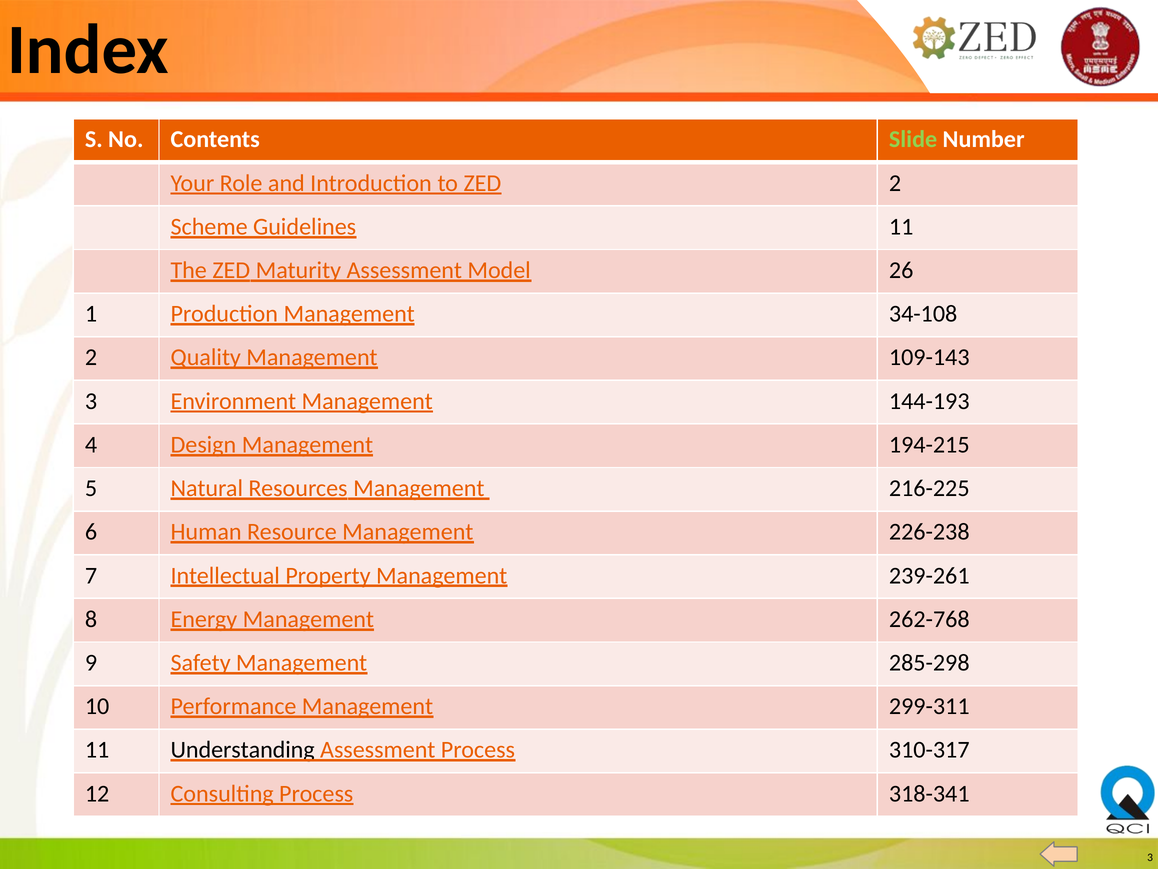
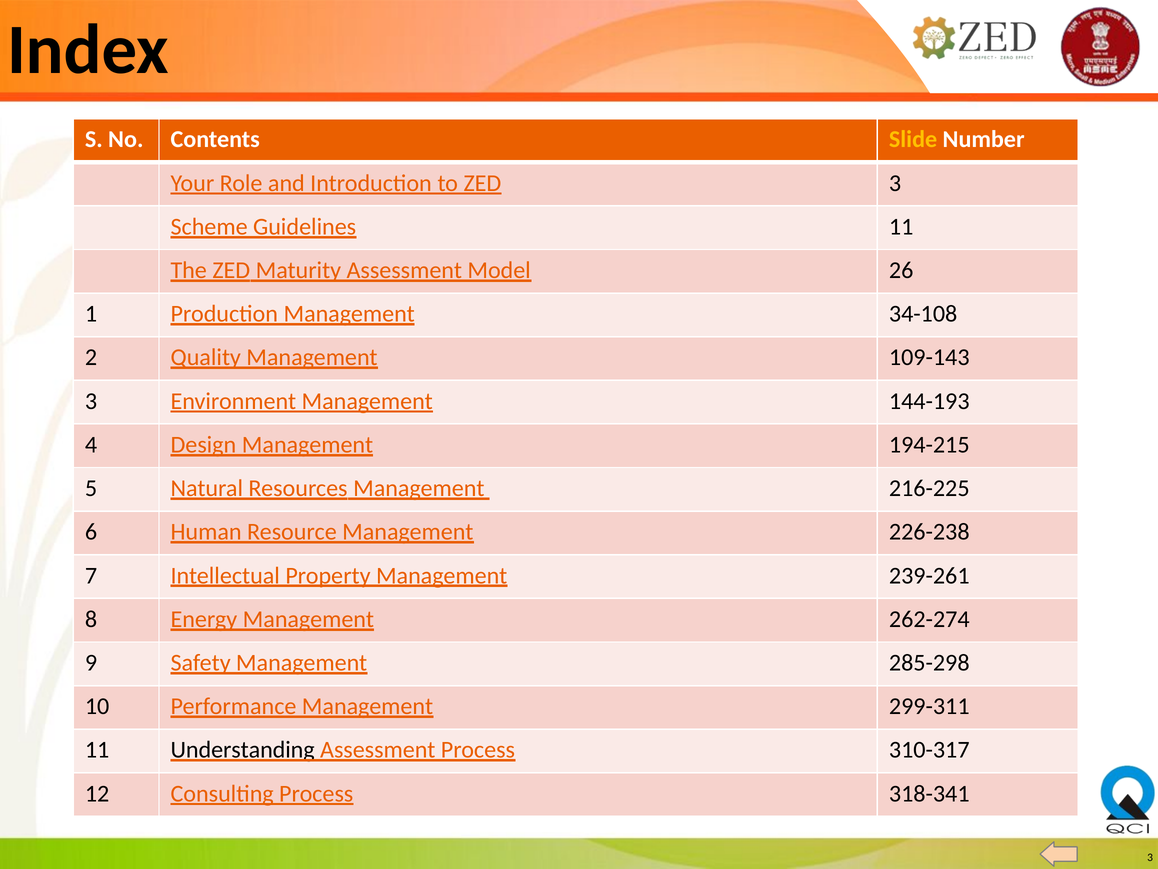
Slide colour: light green -> yellow (913, 139)
ZED 2: 2 -> 3 (895, 183)
262-768: 262-768 -> 262-274 (929, 619)
